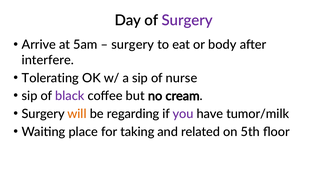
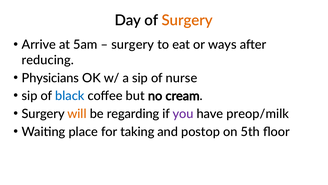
Surgery colour: purple -> orange (187, 20)
body: body -> ways (222, 45)
interfere: interfere -> reducing (48, 60)
Tolerating: Tolerating -> Physicians (50, 78)
black colour: purple -> blue (70, 96)
tumor/milk: tumor/milk -> preop/milk (258, 114)
related: related -> postop (201, 131)
